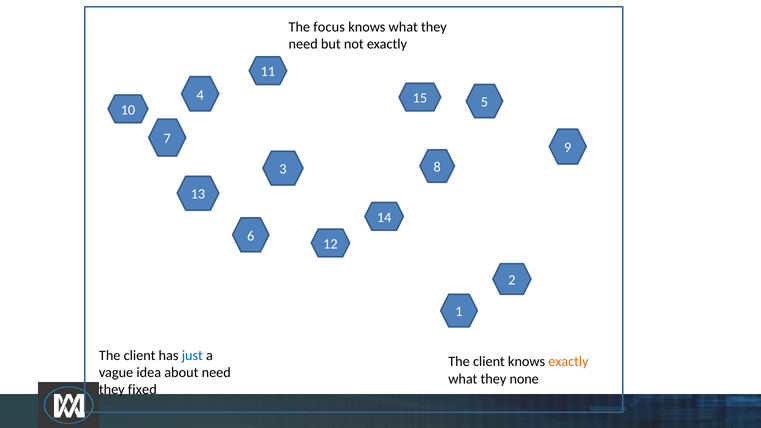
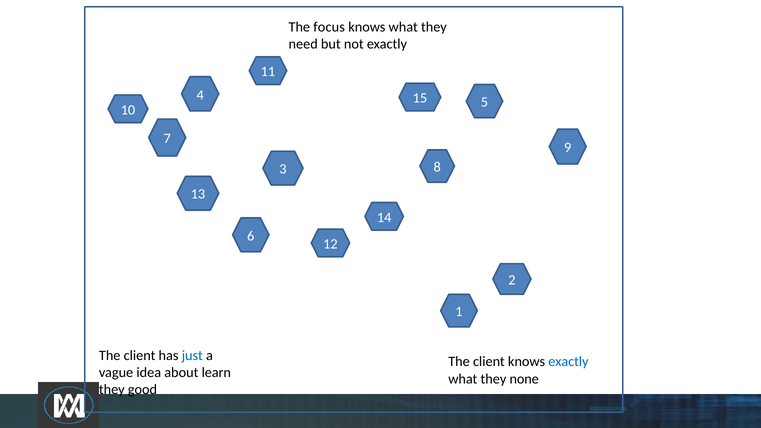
exactly colour: orange -> blue (568, 362)
about need: need -> learn (216, 373)
fixed: fixed -> good (142, 390)
